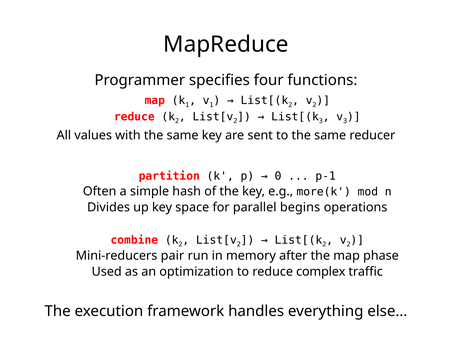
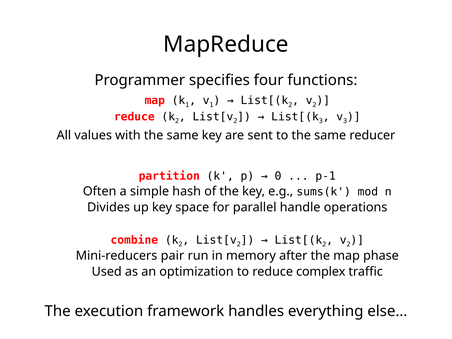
more(k: more(k -> sums(k (324, 192)
begins: begins -> handle (300, 207)
